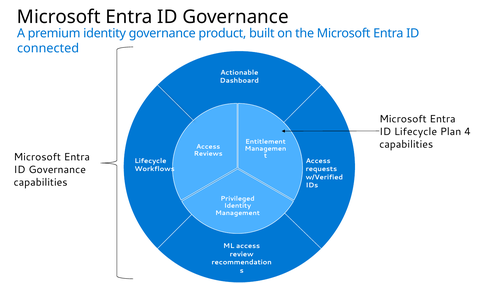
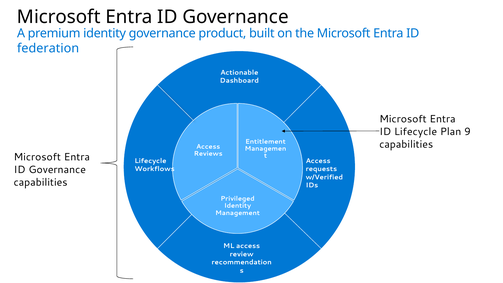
connected: connected -> federation (48, 48)
4: 4 -> 9 (467, 132)
